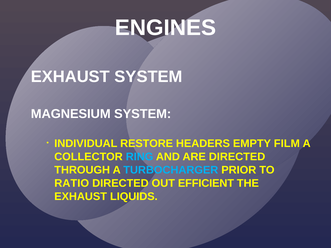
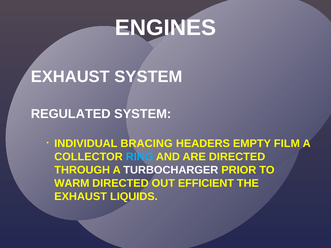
MAGNESIUM: MAGNESIUM -> REGULATED (71, 114)
RESTORE: RESTORE -> BRACING (147, 144)
TURBOCHARGER colour: light blue -> white (171, 170)
RATIO: RATIO -> WARM (72, 183)
